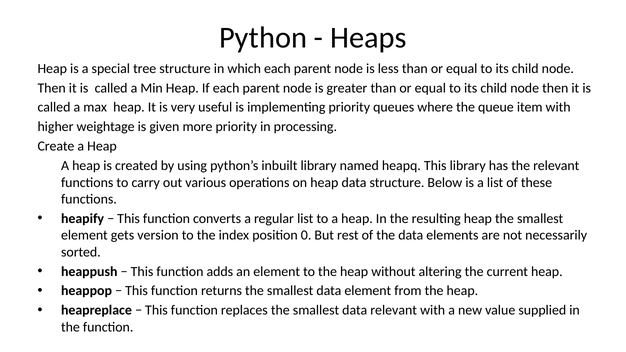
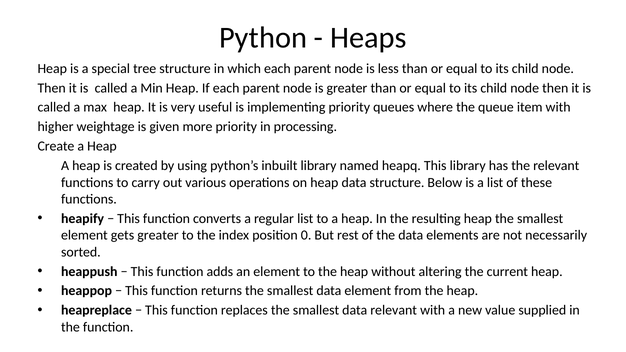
gets version: version -> greater (158, 235)
